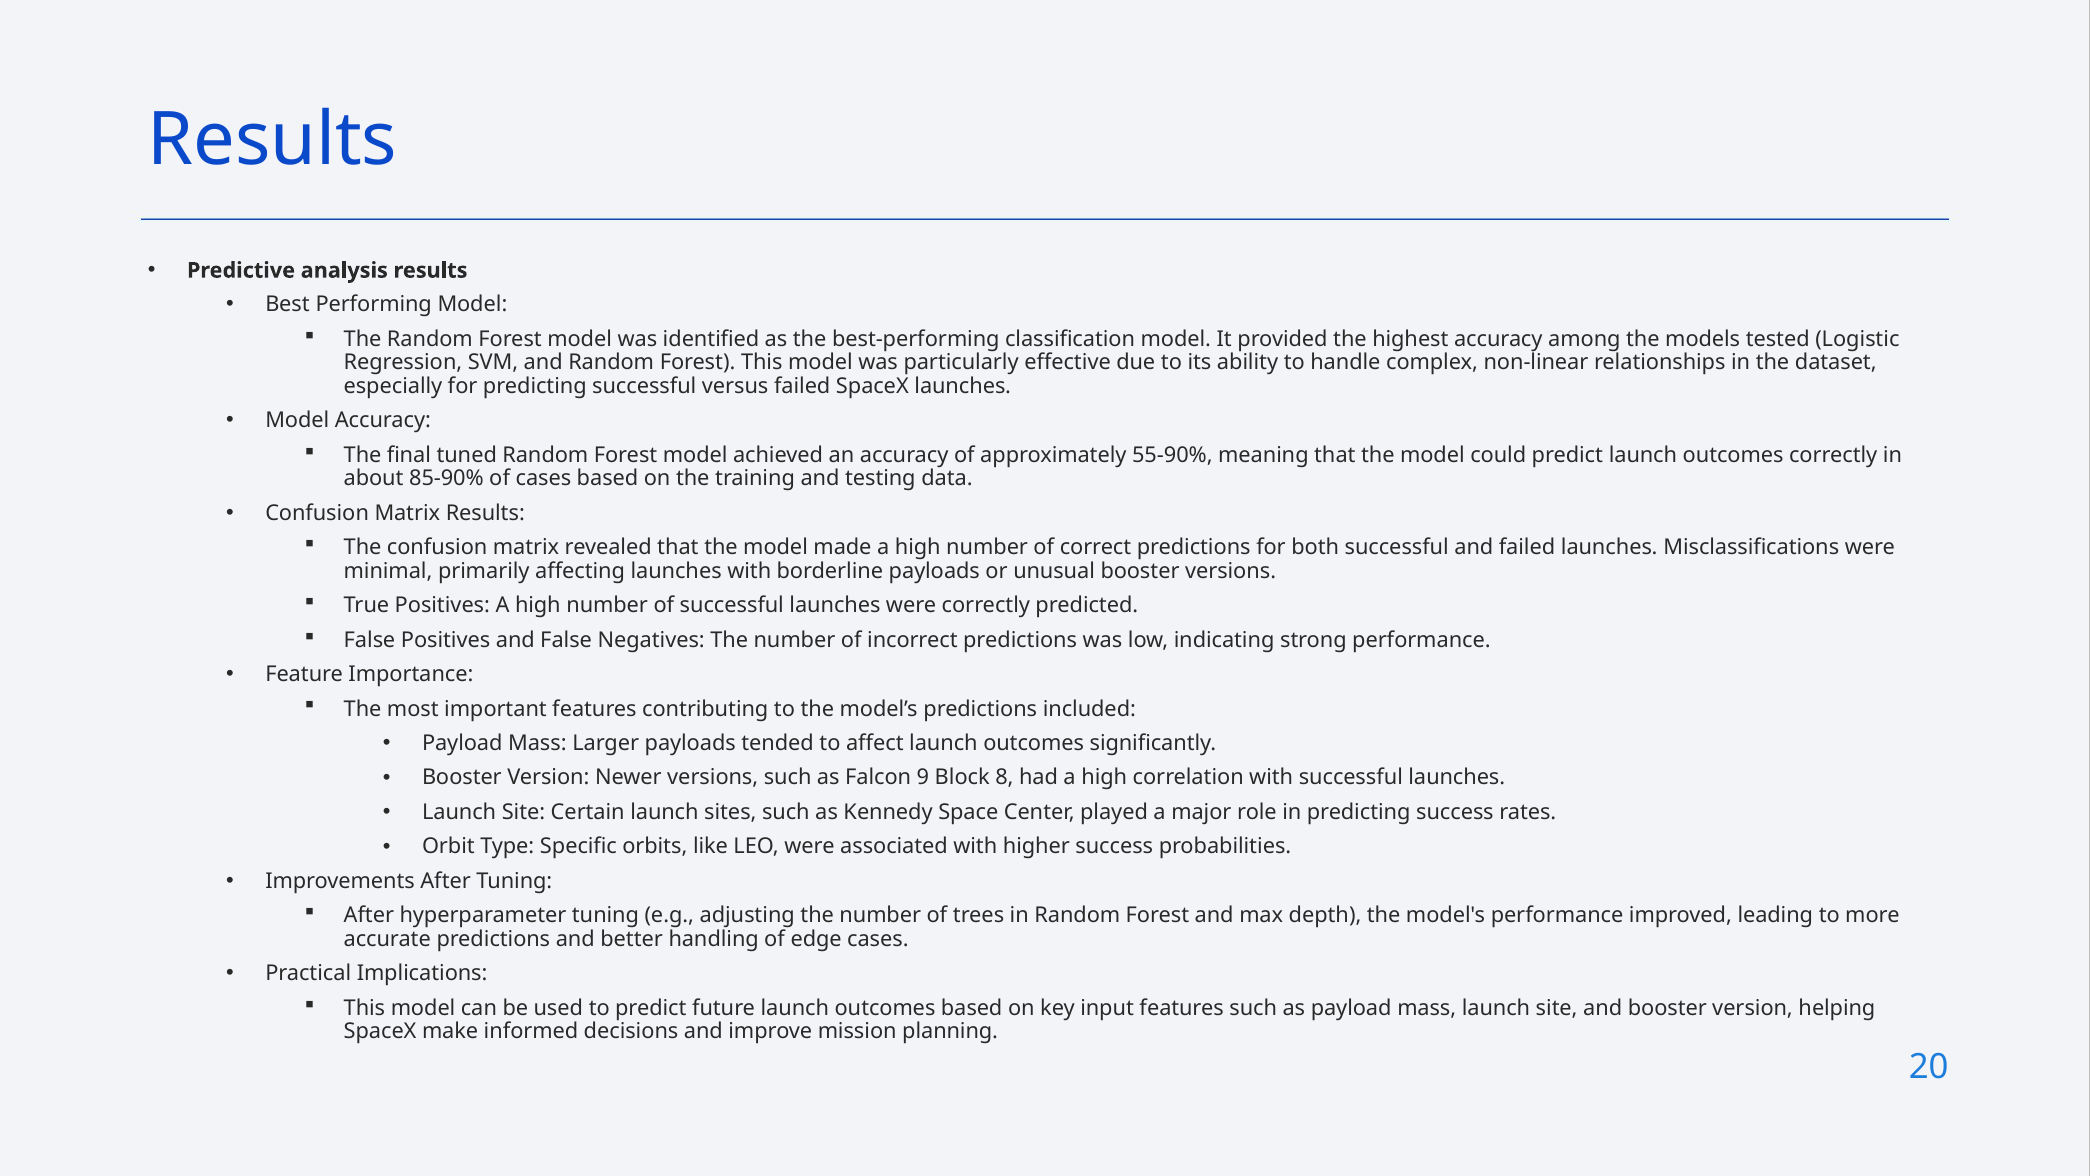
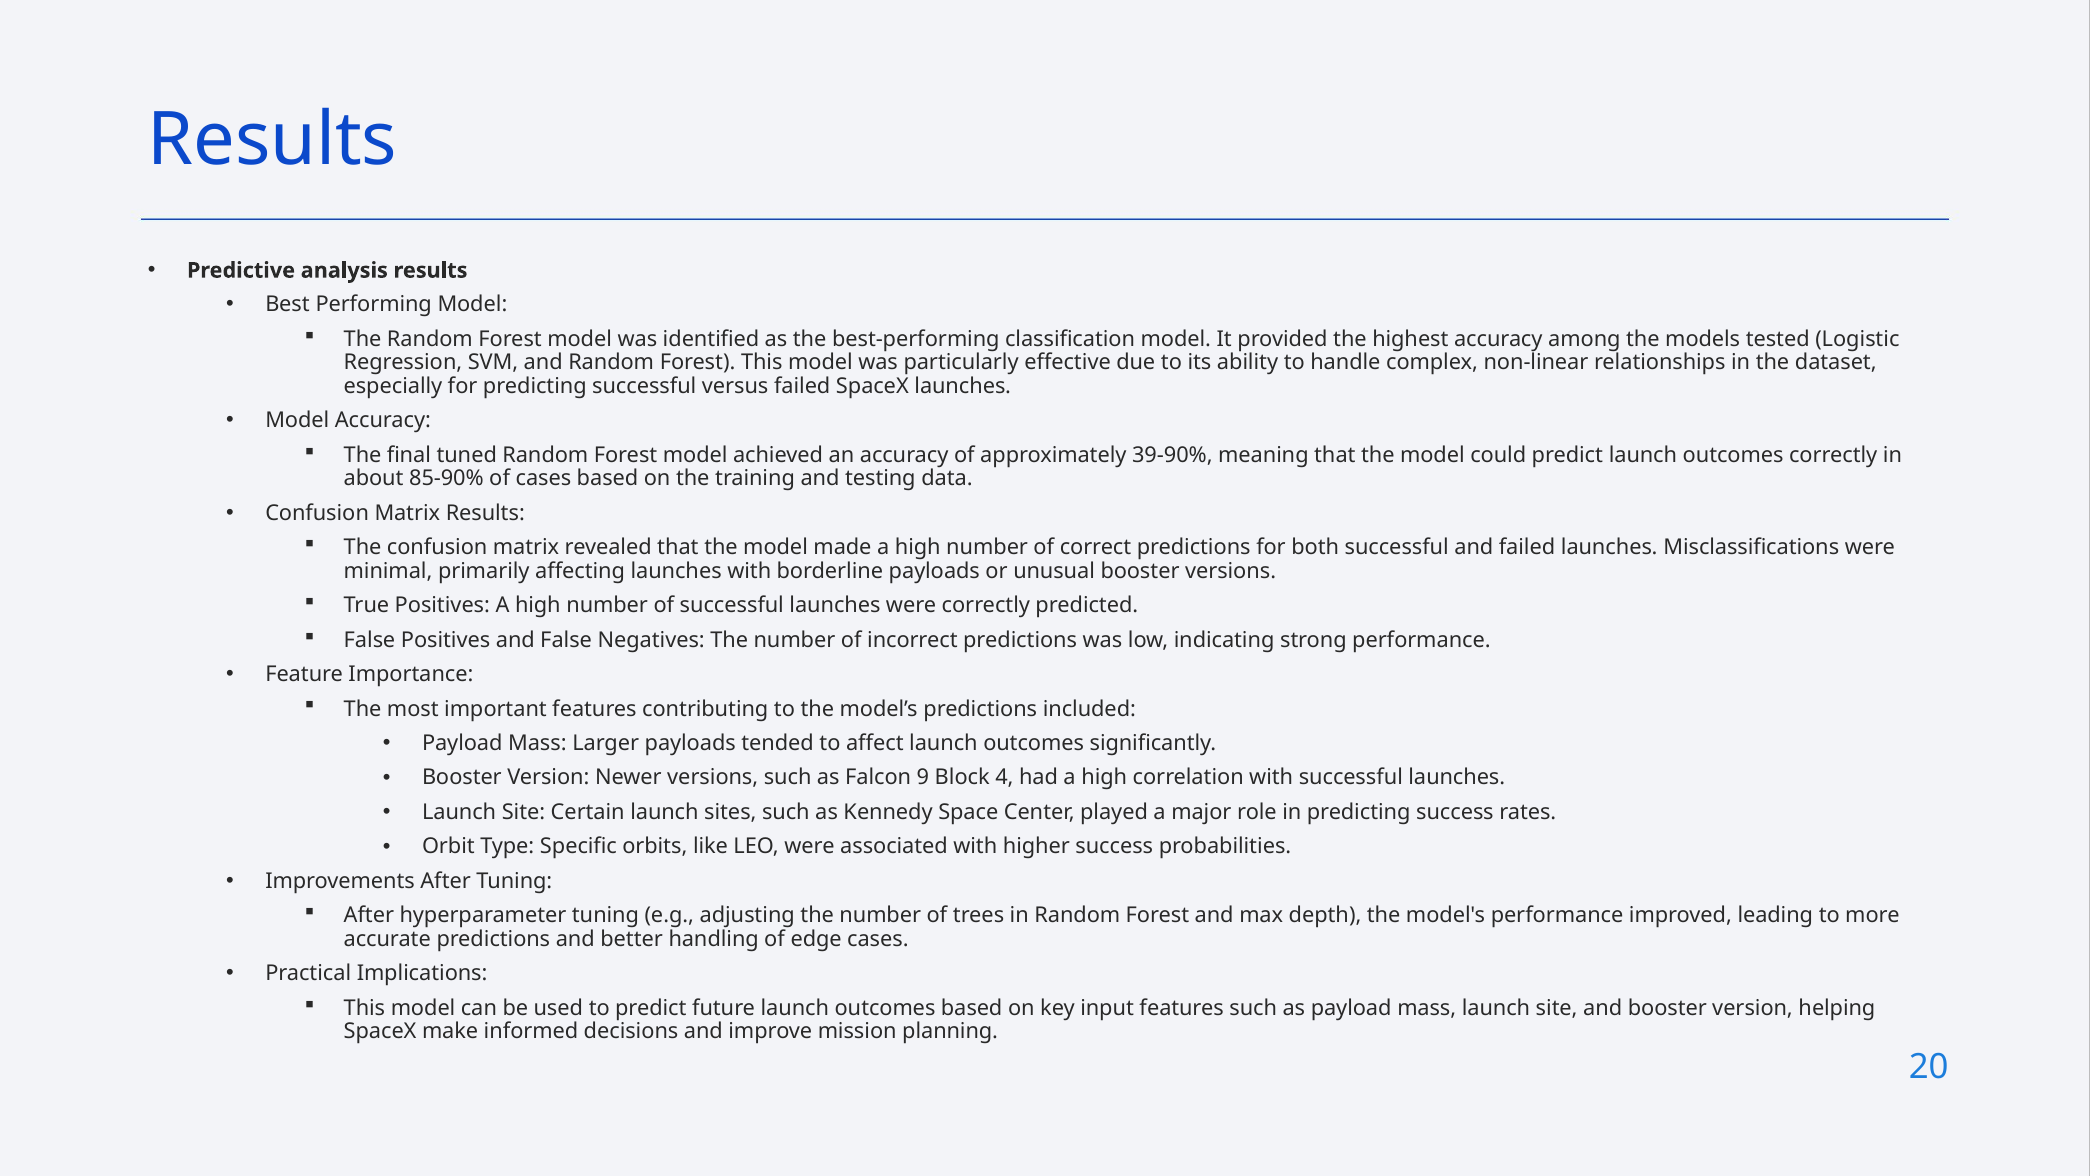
55-90%: 55-90% -> 39-90% (1172, 455)
8: 8 -> 4 (1004, 778)
